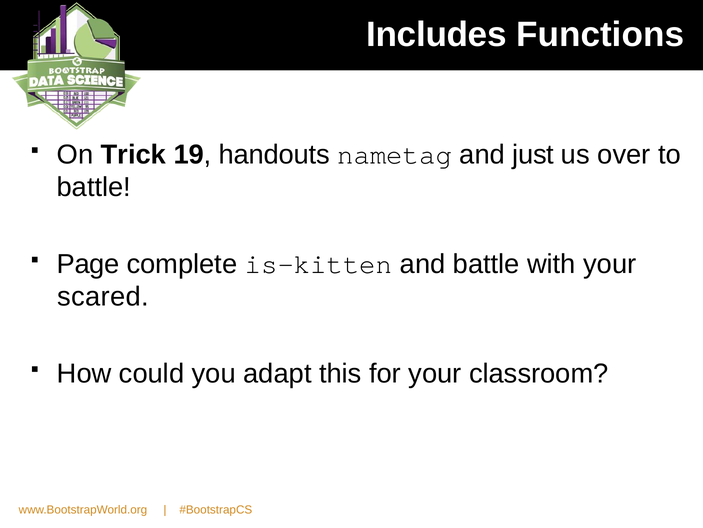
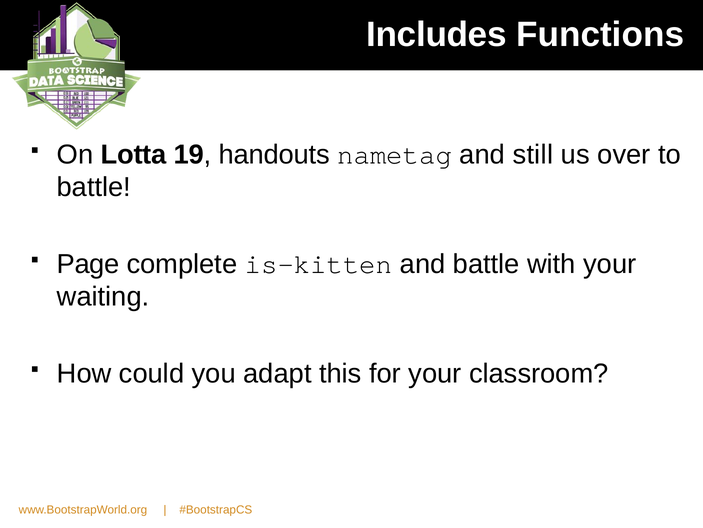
Trick: Trick -> Lotta (134, 154)
just: just -> still (533, 154)
scared: scared -> waiting (103, 297)
